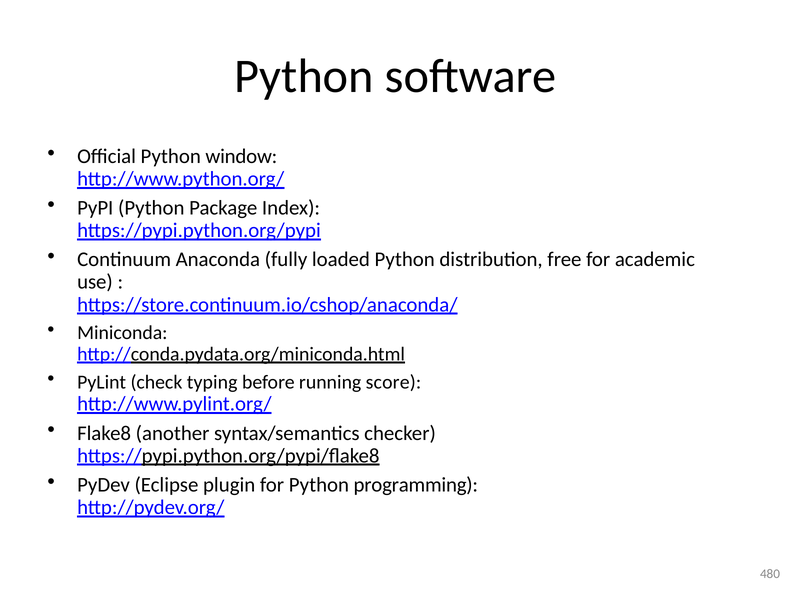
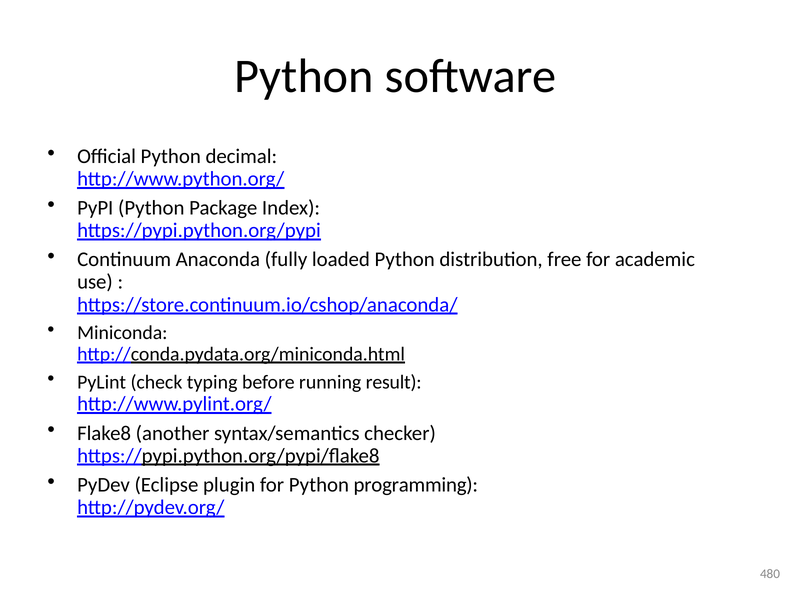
window: window -> decimal (241, 156)
score: score -> result (394, 382)
